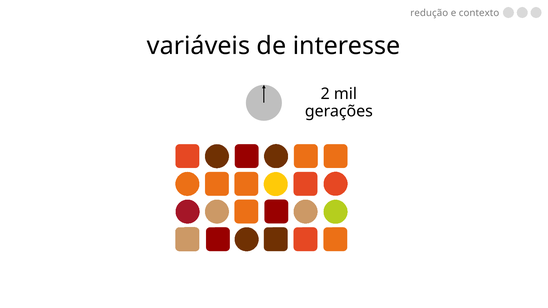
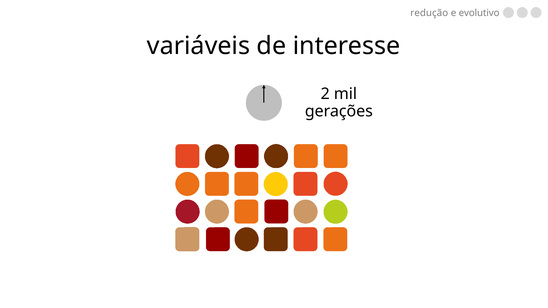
contexto: contexto -> evolutivo (479, 13)
